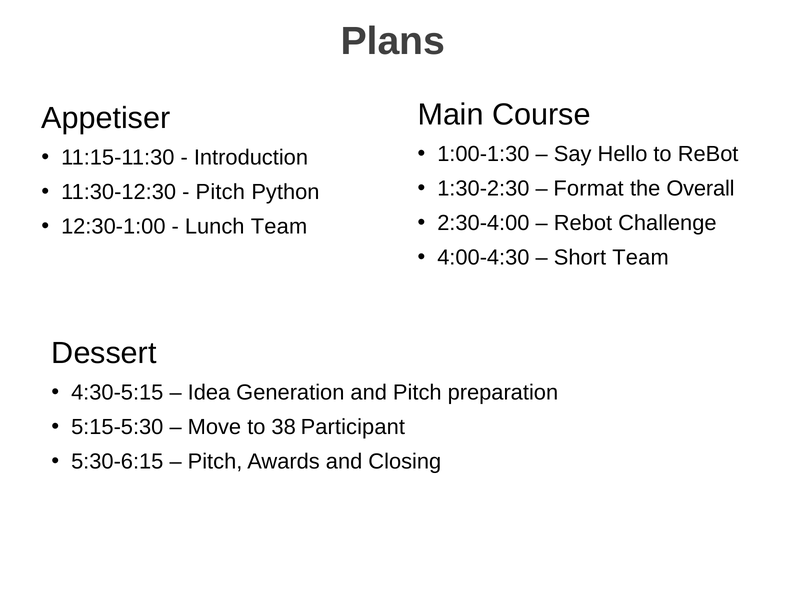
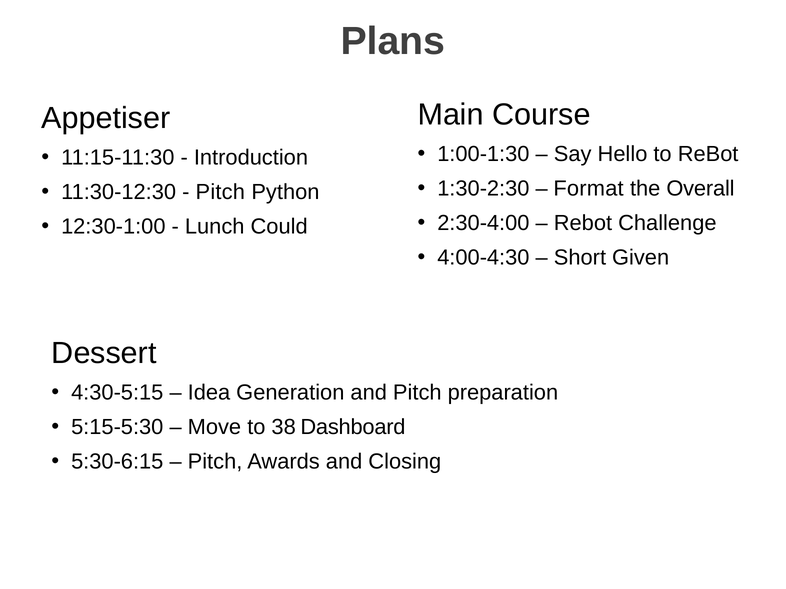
Lunch Team: Team -> Could (279, 227)
Short Team: Team -> Given (641, 258)
Participant: Participant -> Dashboard (353, 427)
